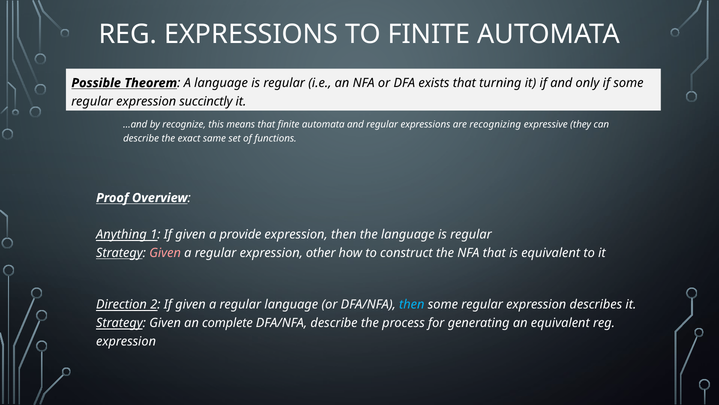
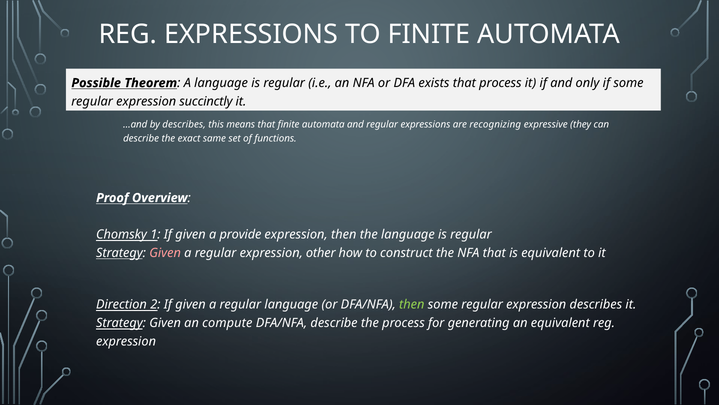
that turning: turning -> process (500, 83)
by recognize: recognize -> describes (184, 124)
Anything: Anything -> Chomsky (121, 234)
then colour: light blue -> light green (412, 304)
complete: complete -> compute (227, 323)
